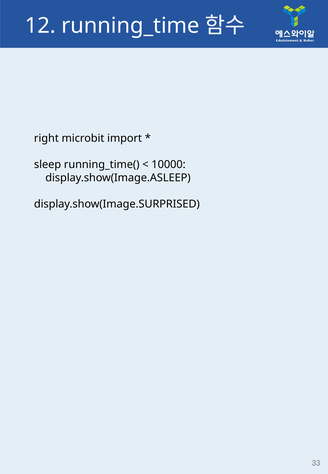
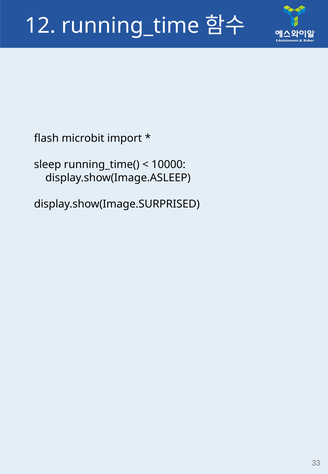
right: right -> flash (46, 138)
